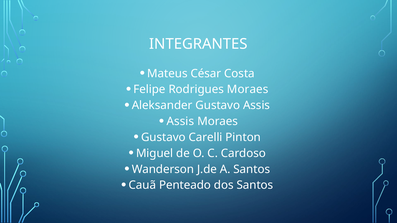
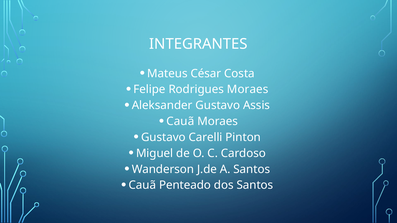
Assis: Assis -> Cauã (180, 122)
